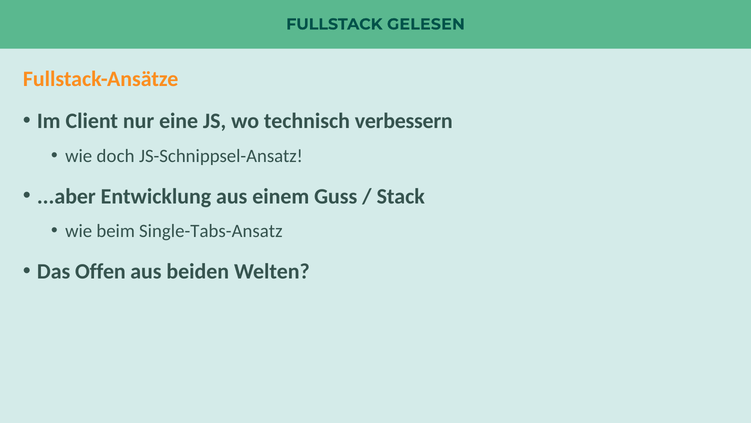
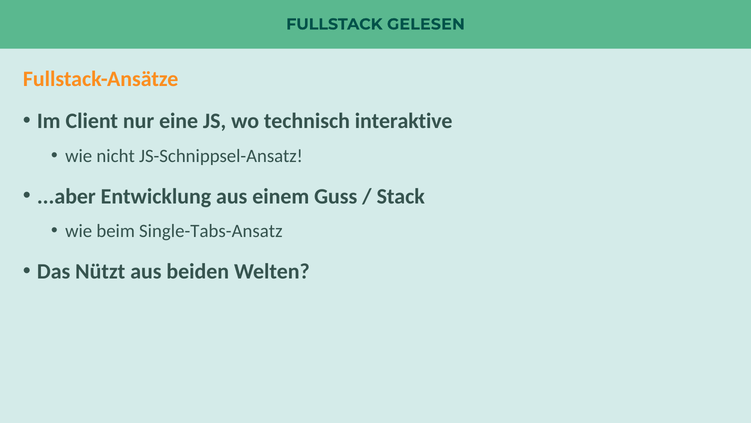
verbessern: verbessern -> interaktive (404, 121)
doch: doch -> nicht (116, 156)
Offen: Offen -> Nützt (100, 271)
